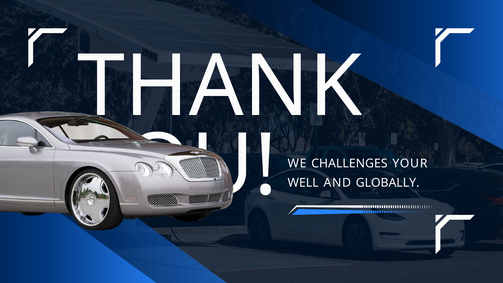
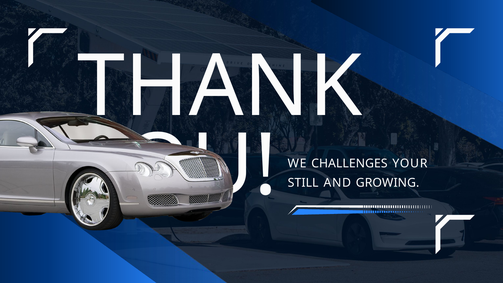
WELL: WELL -> STILL (303, 183)
GLOBALLY: GLOBALLY -> GROWING (388, 183)
